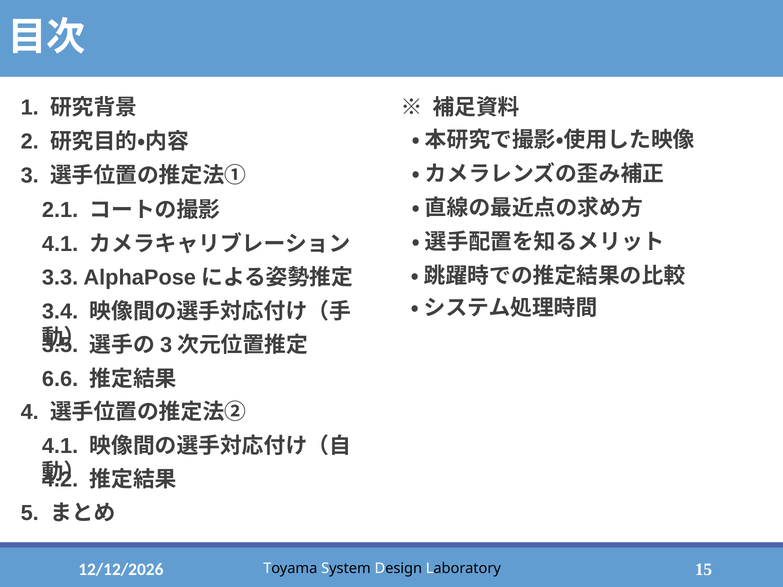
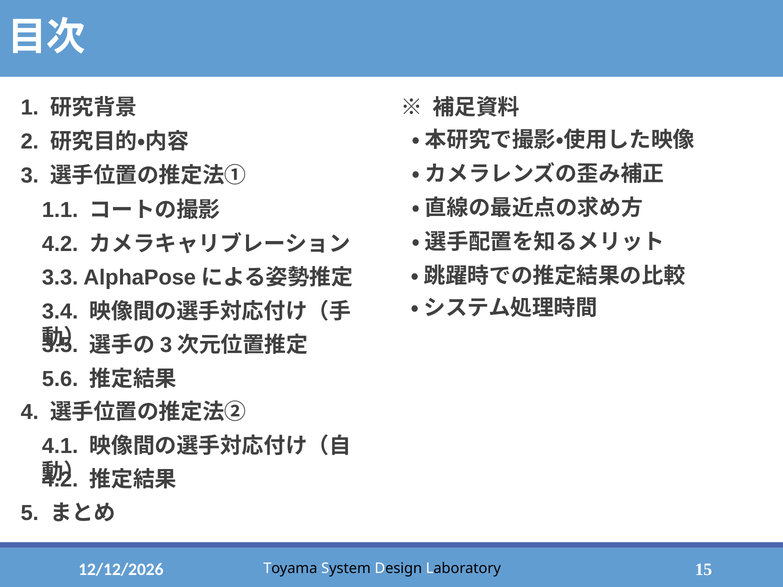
2.1: 2.1 -> 1.1 (60, 210)
4.1: 4.1 -> 4.2 (60, 244)
6.6: 6.6 -> 5.6 (60, 379)
